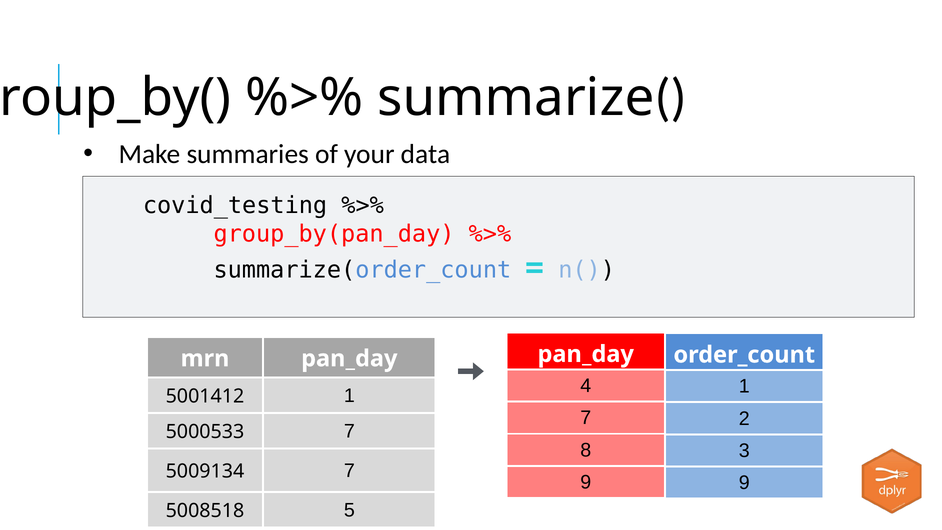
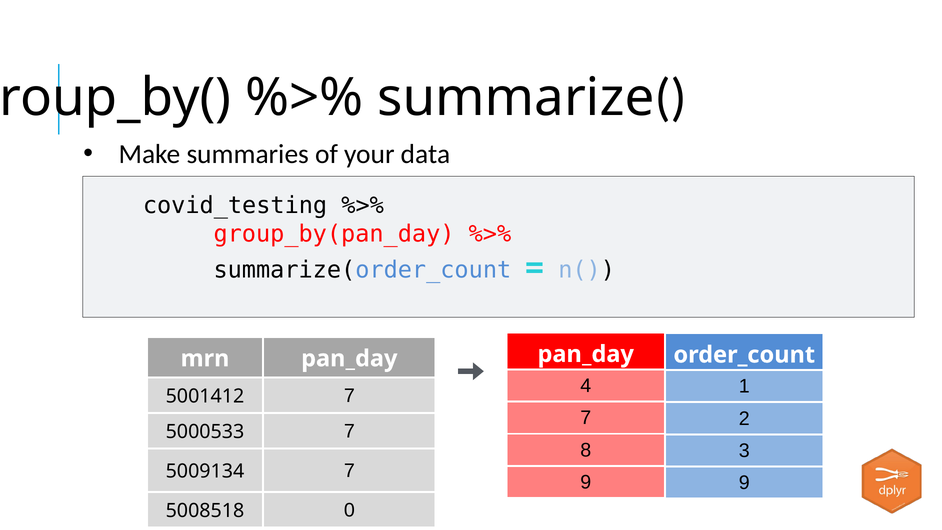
5001412 1: 1 -> 7 (349, 396)
5: 5 -> 0 (349, 510)
